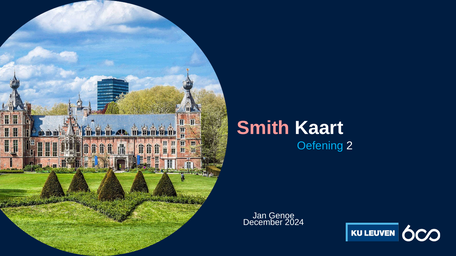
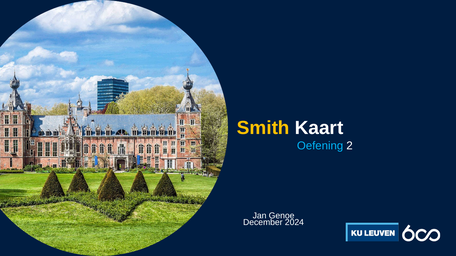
Smith colour: pink -> yellow (263, 128)
